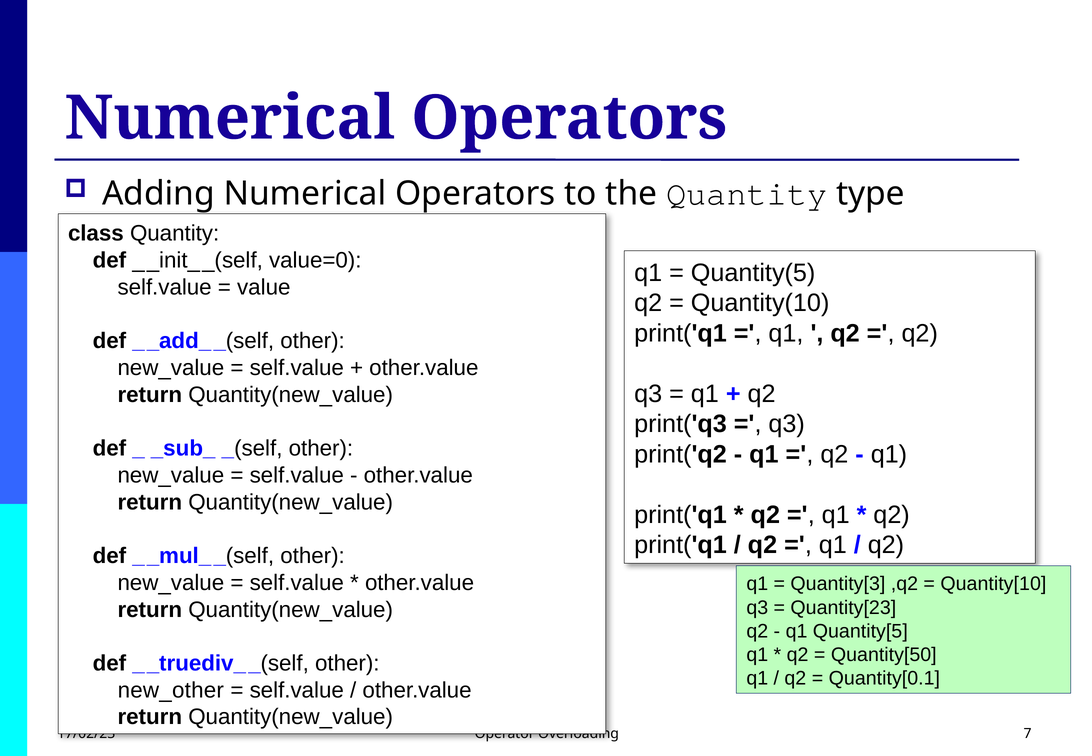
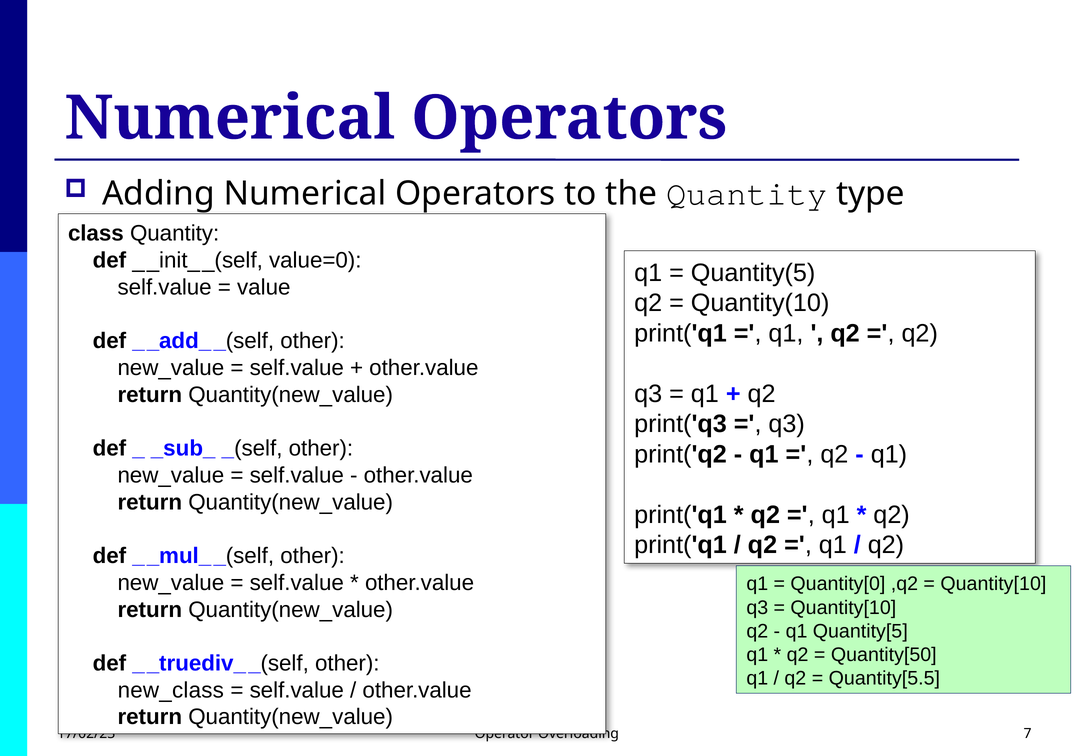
Quantity[3: Quantity[3 -> Quantity[0 (838, 584)
Quantity[23: Quantity[23 -> Quantity[10 (843, 608)
Quantity[0.1: Quantity[0.1 -> Quantity[5.5 (884, 678)
new_other: new_other -> new_class (171, 690)
